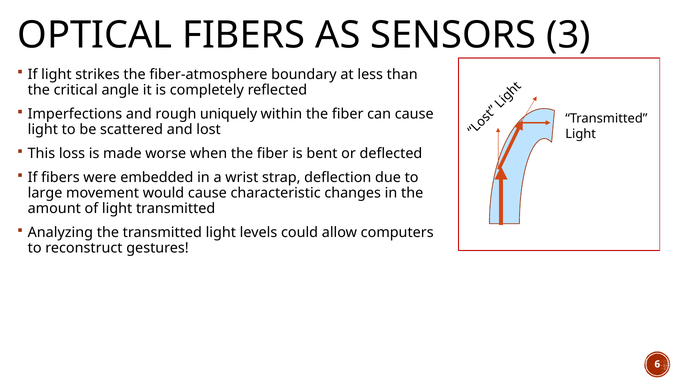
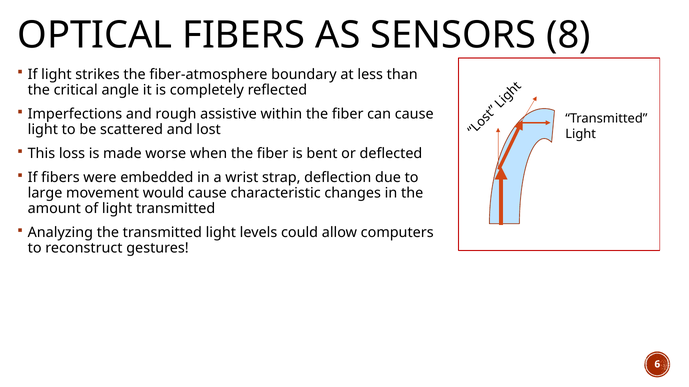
3: 3 -> 8 (569, 35)
uniquely: uniquely -> assistive (229, 114)
